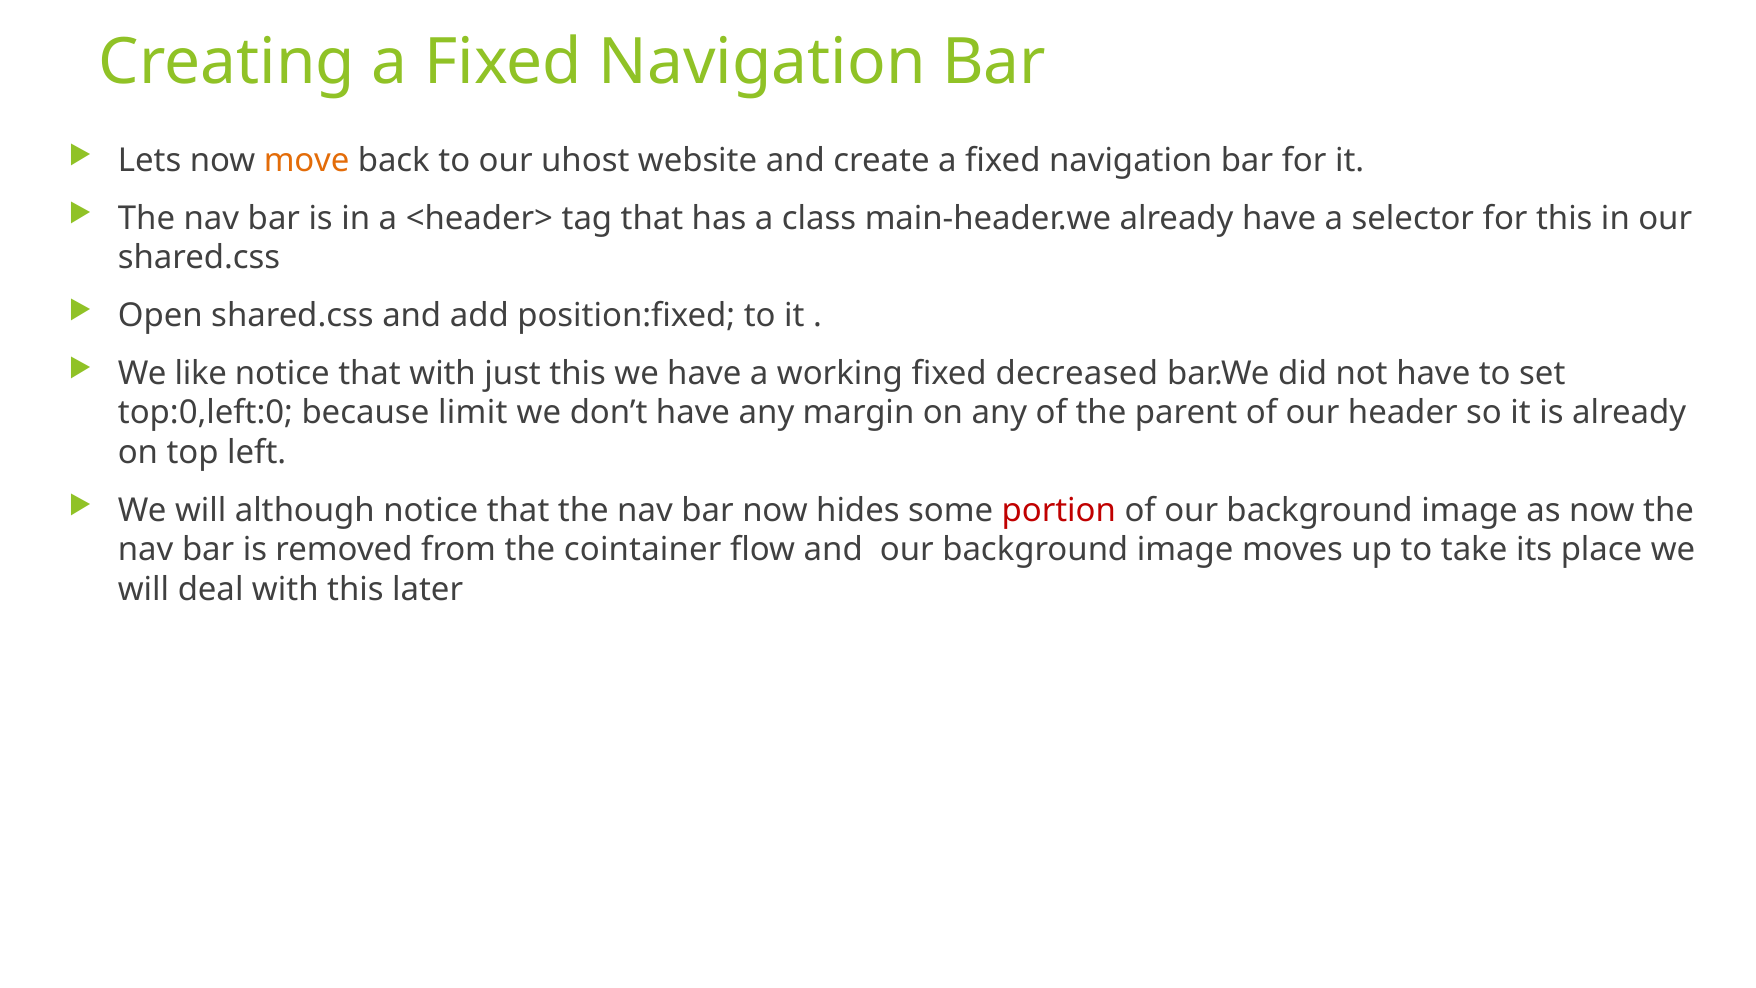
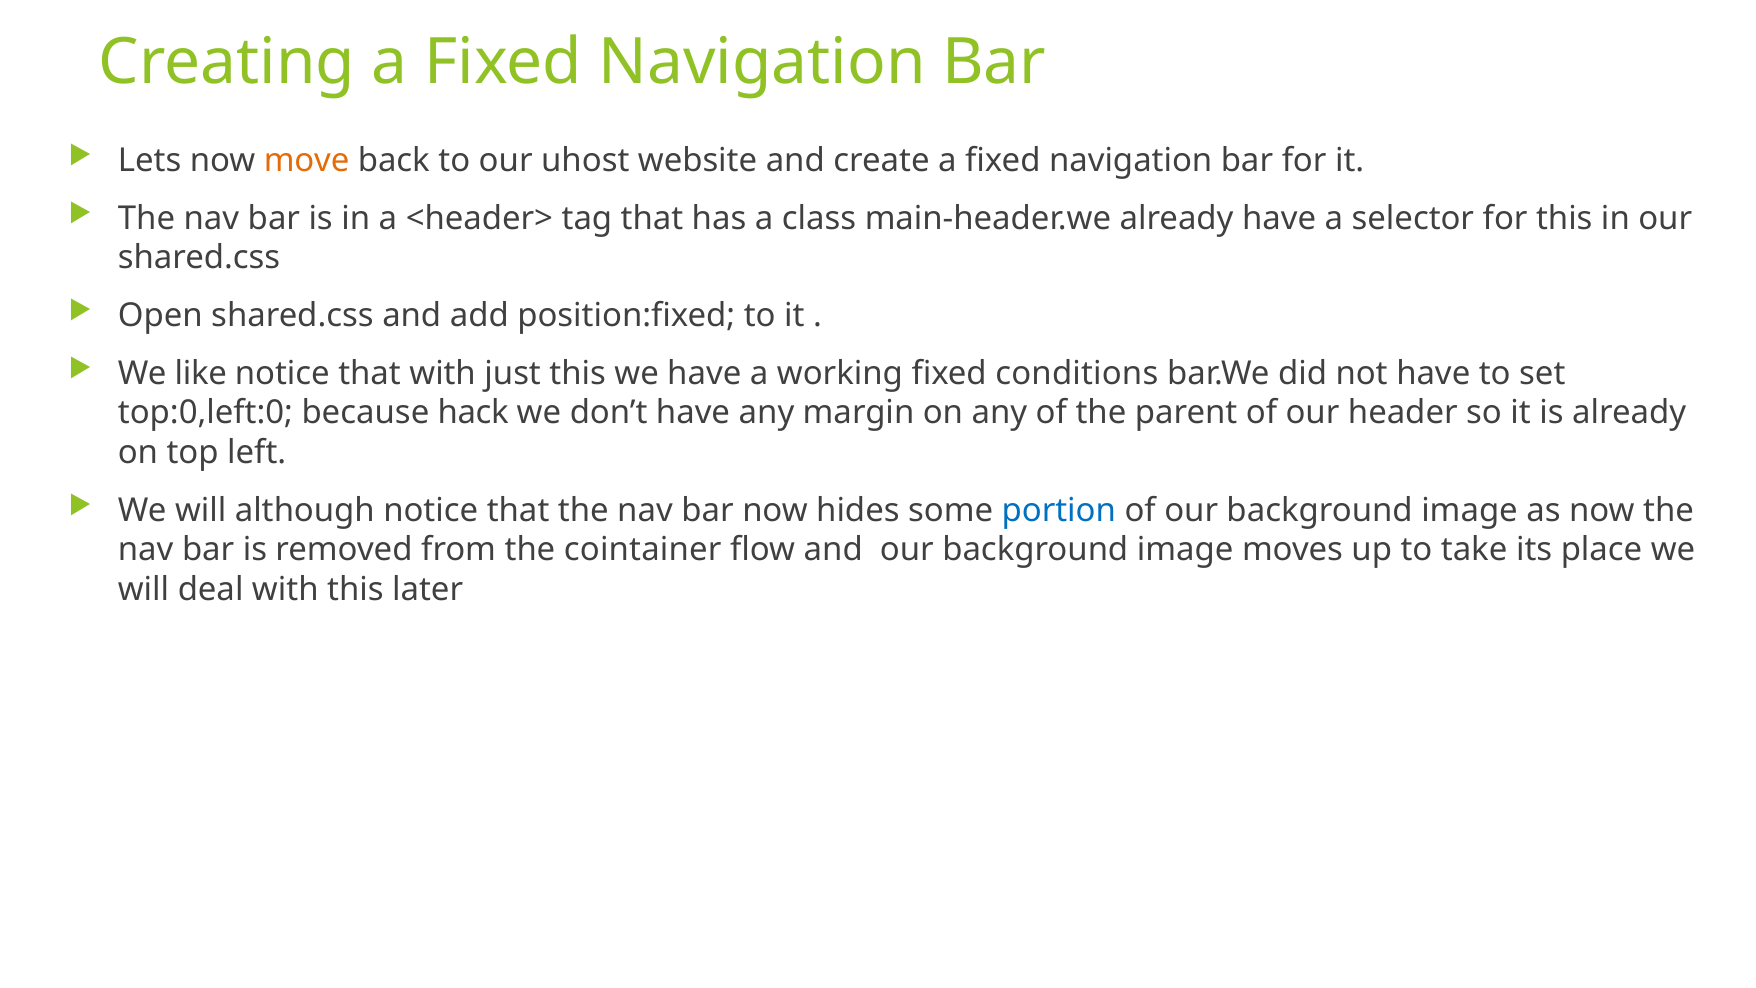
decreased: decreased -> conditions (1077, 373)
limit: limit -> hack (473, 413)
portion colour: red -> blue (1059, 510)
